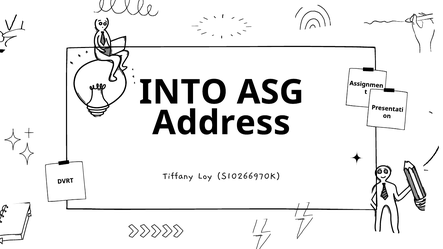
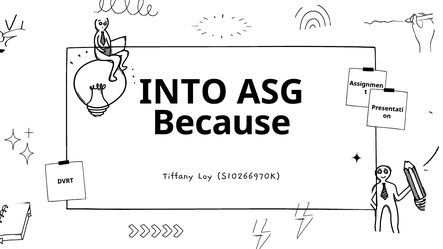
Address: Address -> Because (222, 123)
